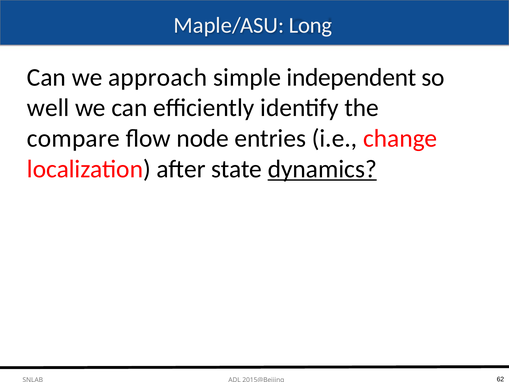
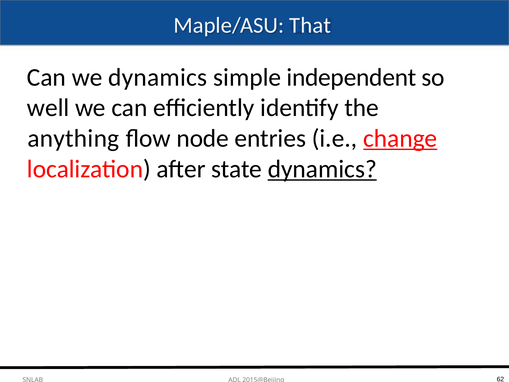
Long: Long -> That (310, 25)
we approach: approach -> dynamics (158, 77)
compare: compare -> anything (73, 138)
change underline: none -> present (400, 138)
